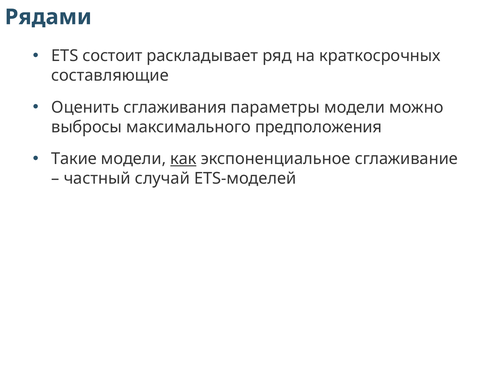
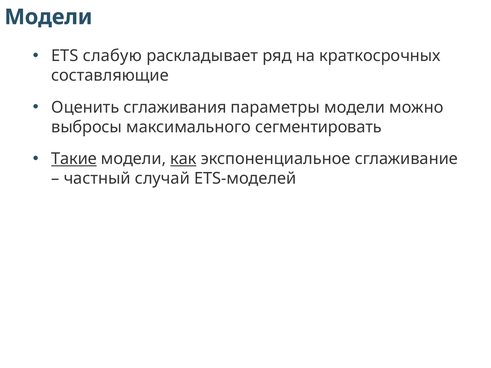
Рядами: Рядами -> Модели (48, 17)
состоит: состоит -> слабую (112, 56)
предположения: предположения -> сегментировать (319, 127)
Такие underline: none -> present (74, 159)
